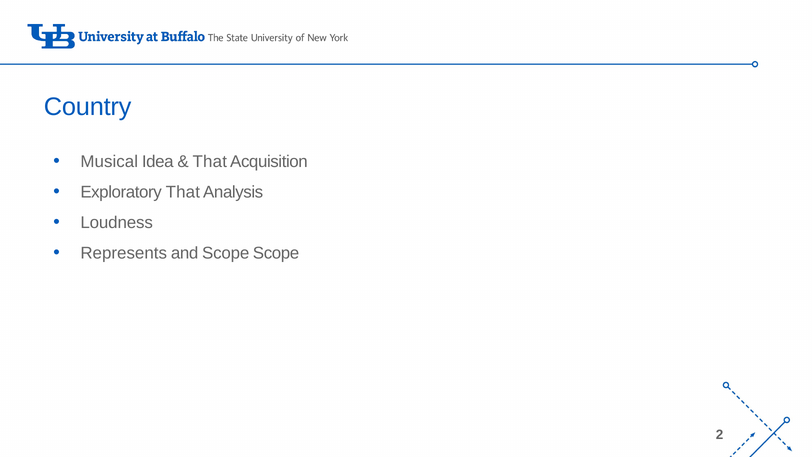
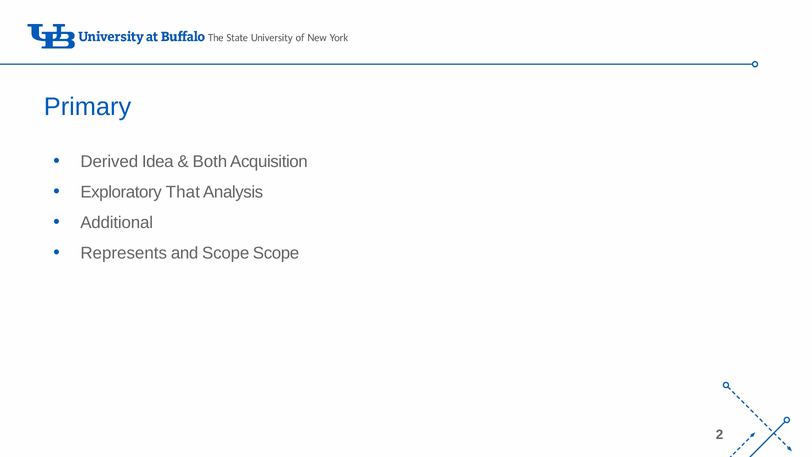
Country: Country -> Primary (88, 107)
Musical: Musical -> Derived (109, 162)
That: That -> Both (210, 162)
Loudness: Loudness -> Additional (117, 223)
